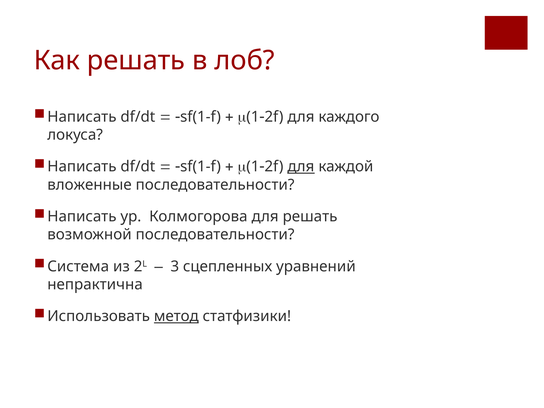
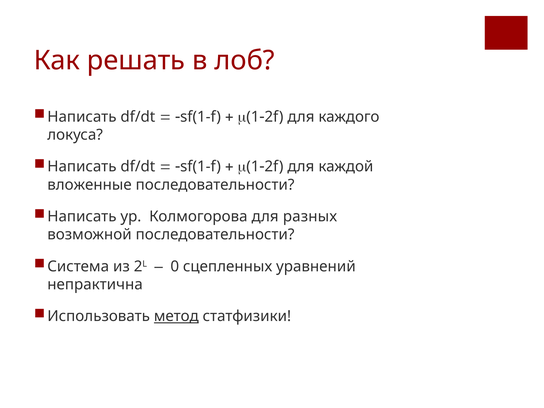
для underline: present -> none (301, 167)
для решать: решать -> разных (310, 217)
3: 3 -> 0 (175, 266)
